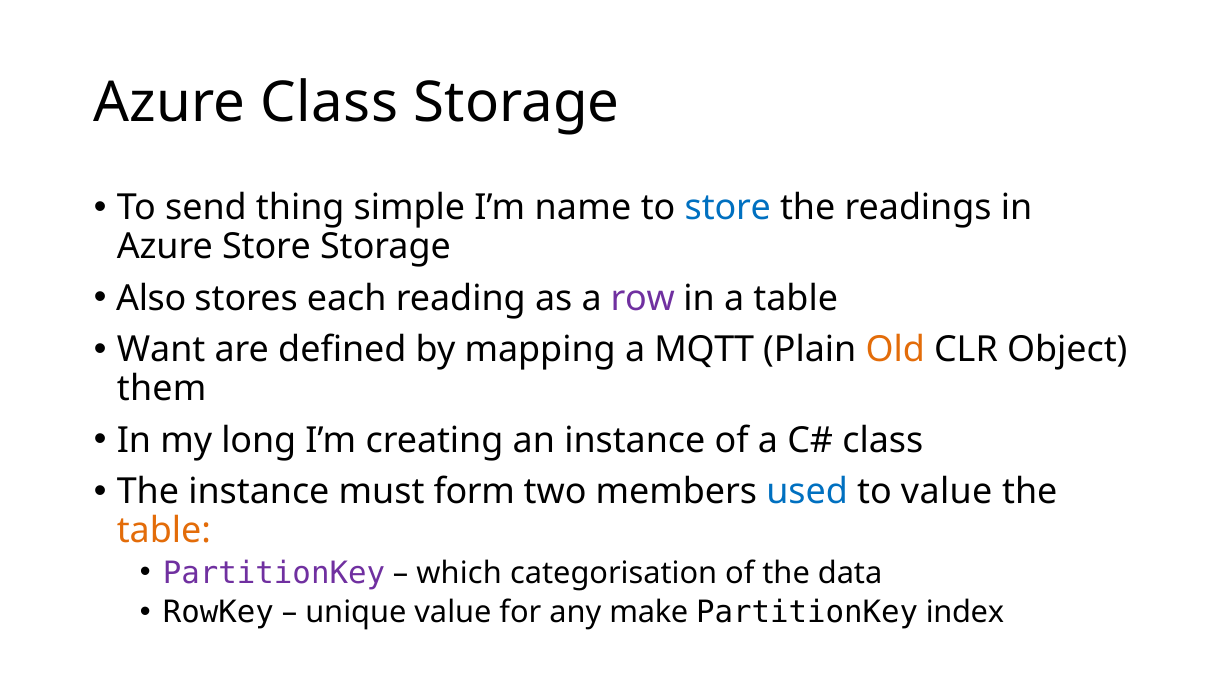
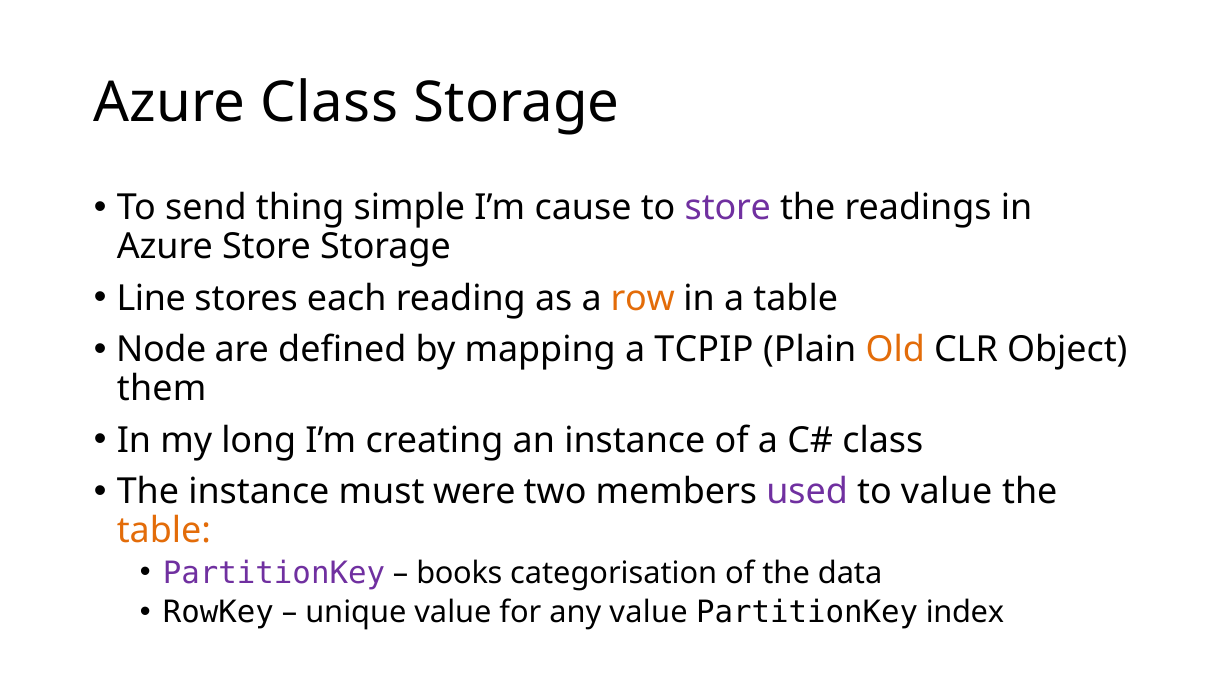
name: name -> cause (583, 208)
store colour: blue -> purple (728, 208)
Also: Also -> Line (151, 298)
row colour: purple -> orange (643, 298)
Want: Want -> Node (161, 350)
MQTT: MQTT -> TCPIP (704, 350)
form: form -> were (474, 492)
used colour: blue -> purple (807, 492)
which: which -> books (459, 573)
any make: make -> value (649, 612)
